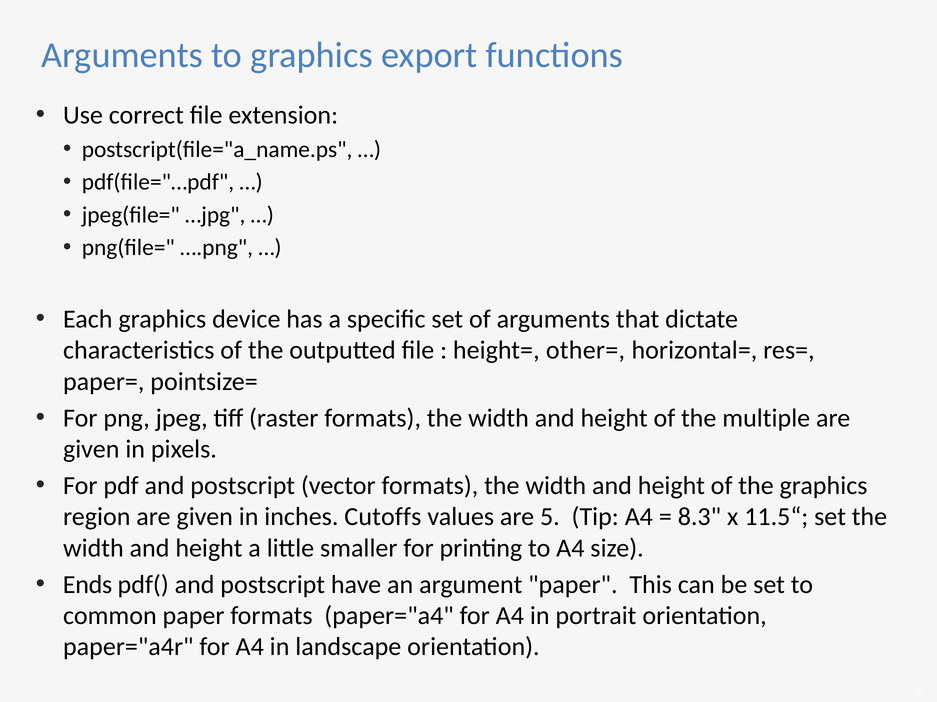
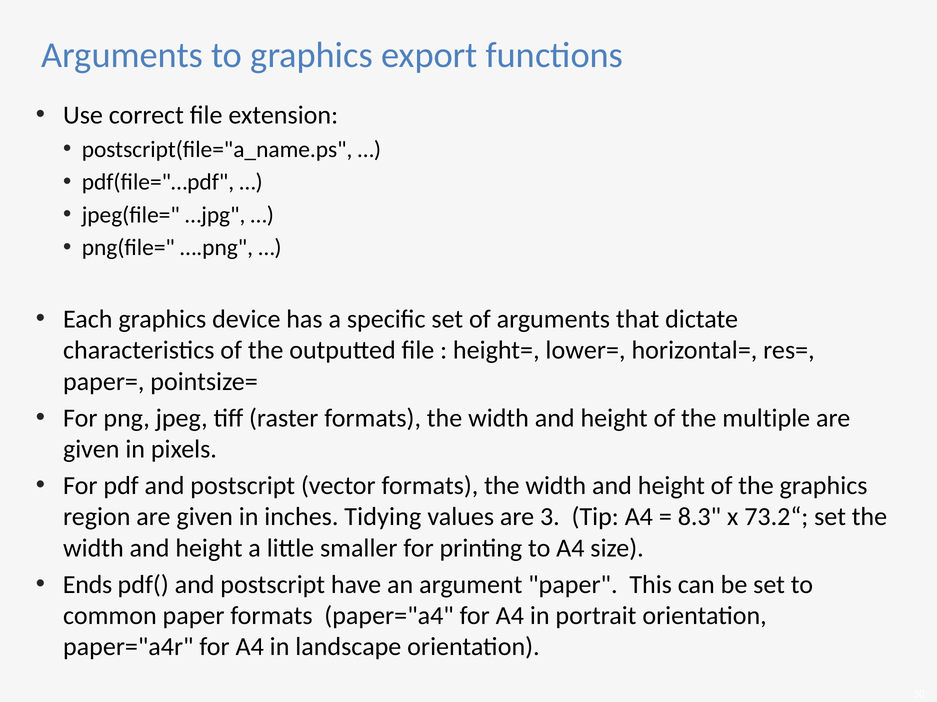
other=: other= -> lower= (586, 351)
Cutoffs: Cutoffs -> Tidying (383, 517)
5: 5 -> 3 (550, 517)
11.5“: 11.5“ -> 73.2“ (776, 517)
